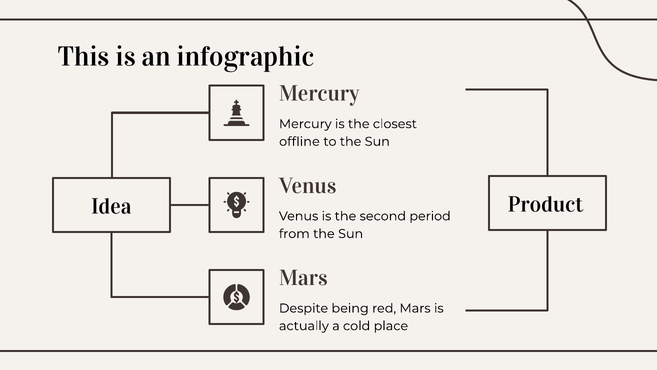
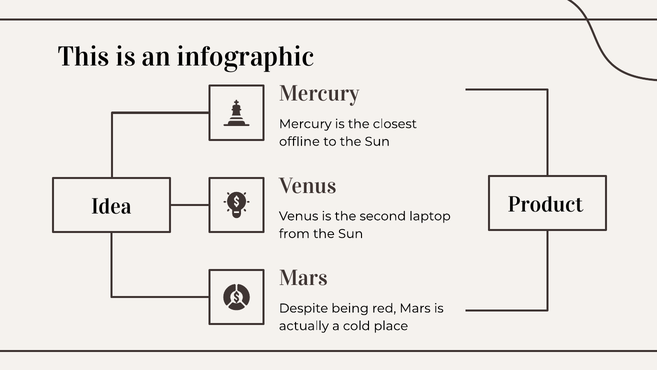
period: period -> laptop (430, 216)
